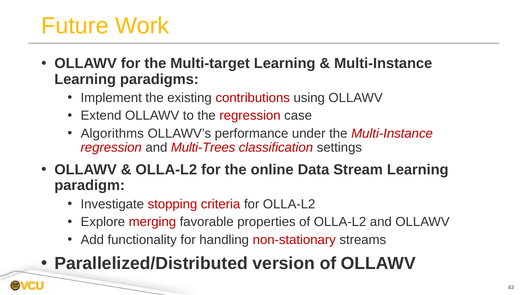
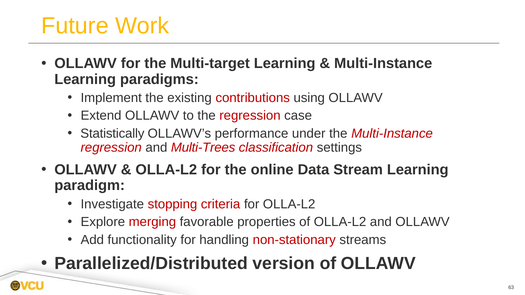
Algorithms: Algorithms -> Statistically (112, 134)
